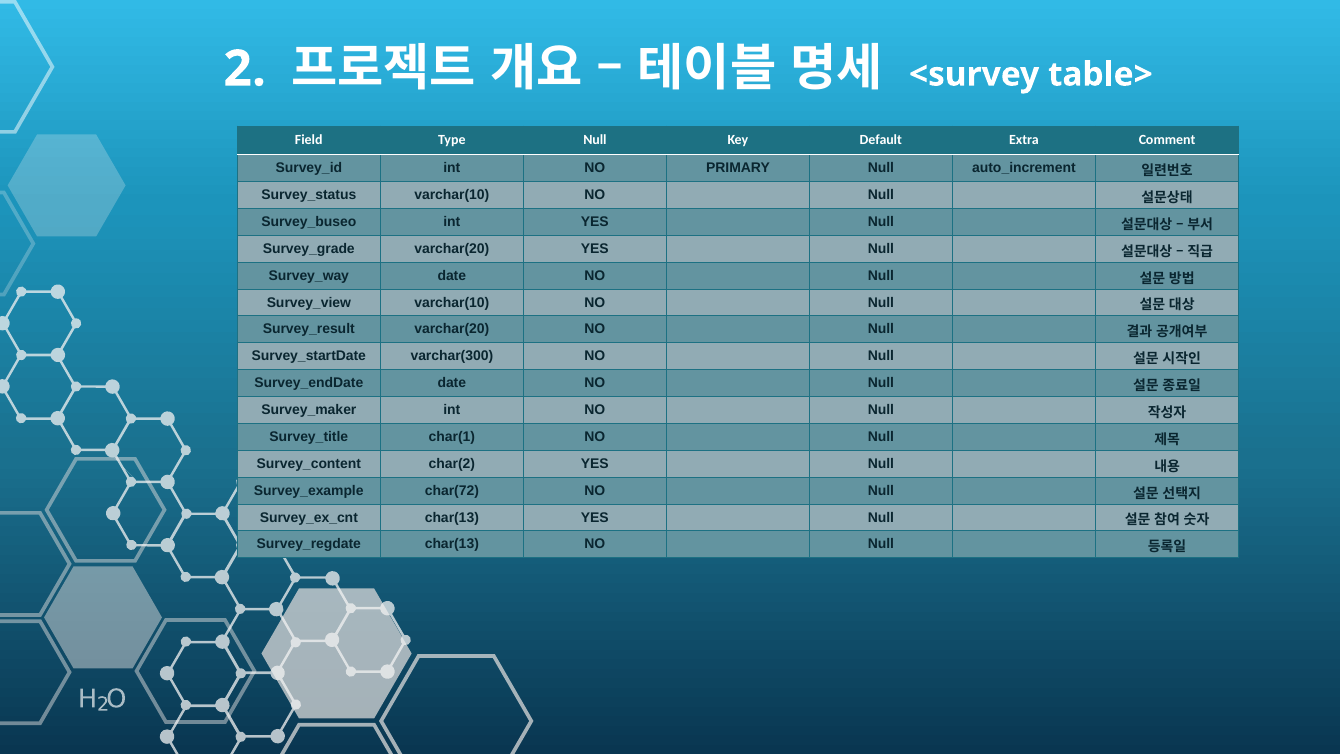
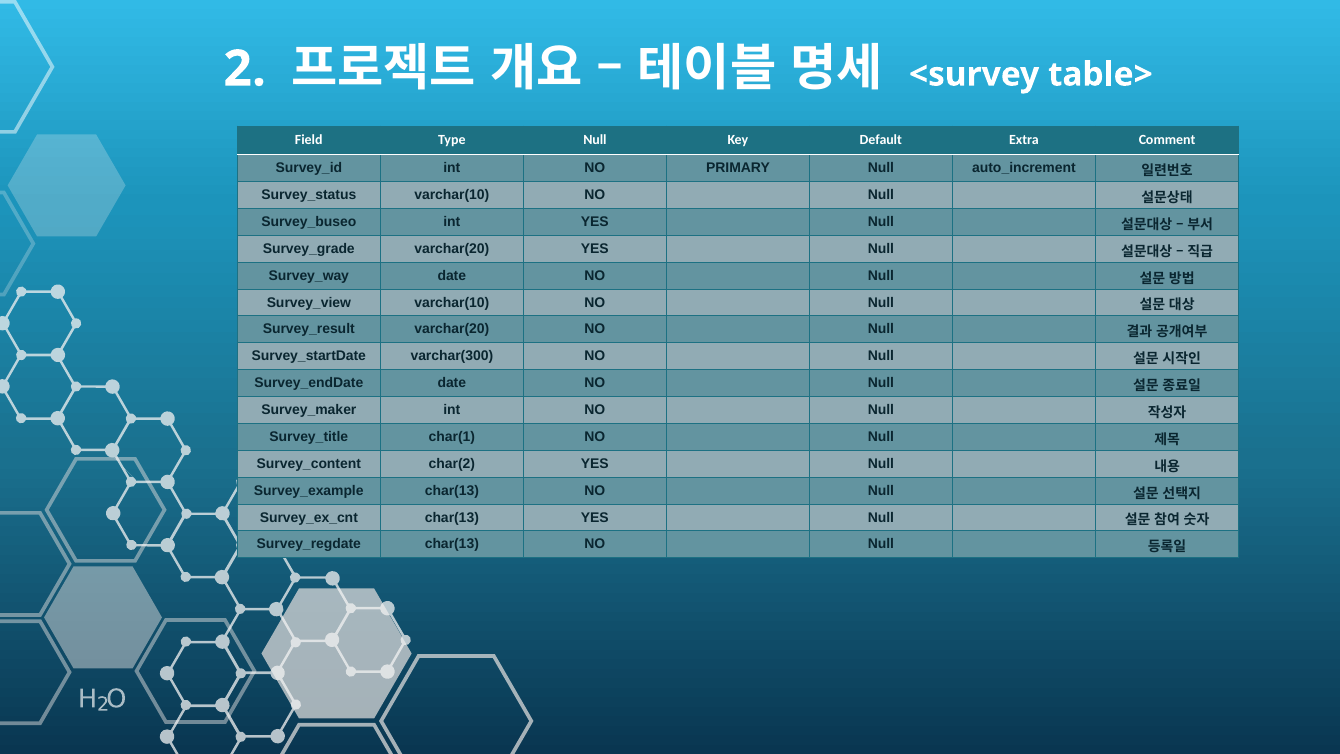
char(72: char(72 -> char(13 (452, 490)
